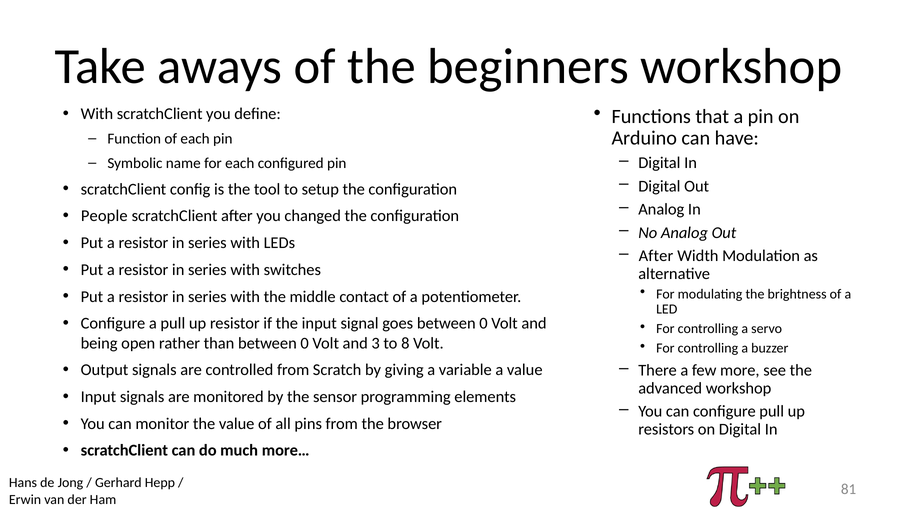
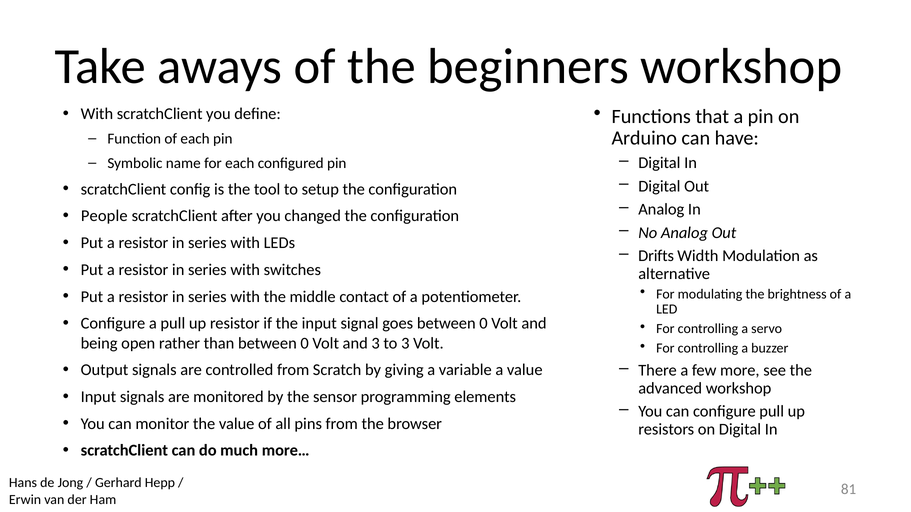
After: After -> Drifts (656, 256)
to 8: 8 -> 3 (405, 343)
